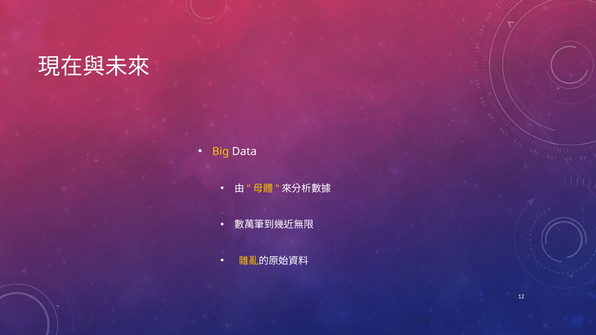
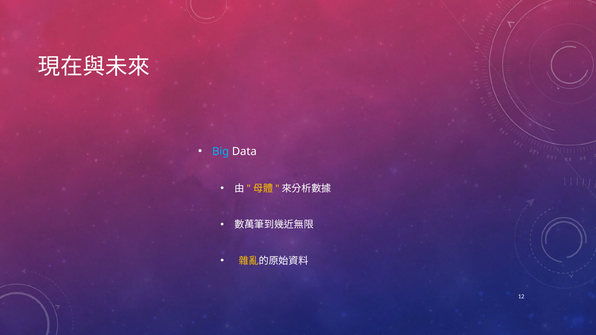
Big colour: yellow -> light blue (221, 152)
